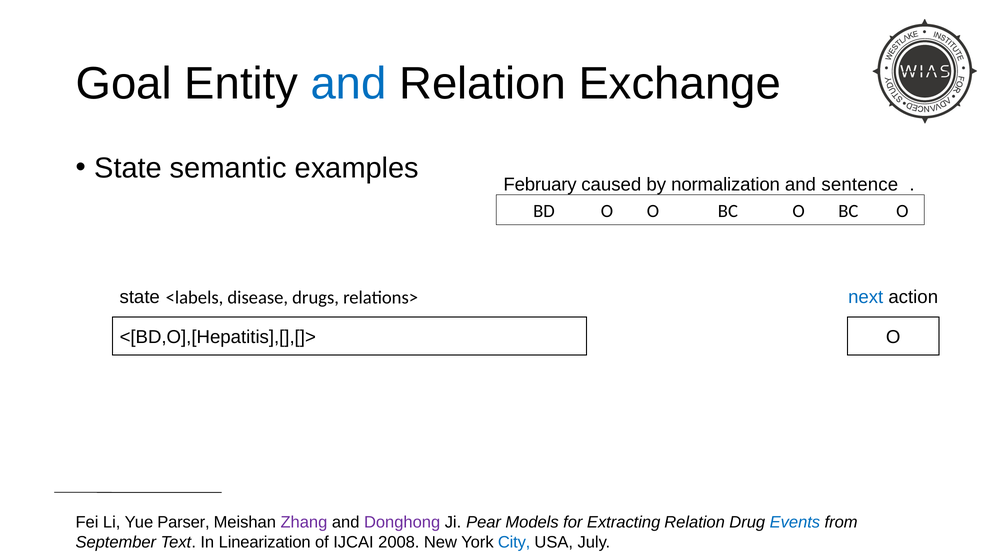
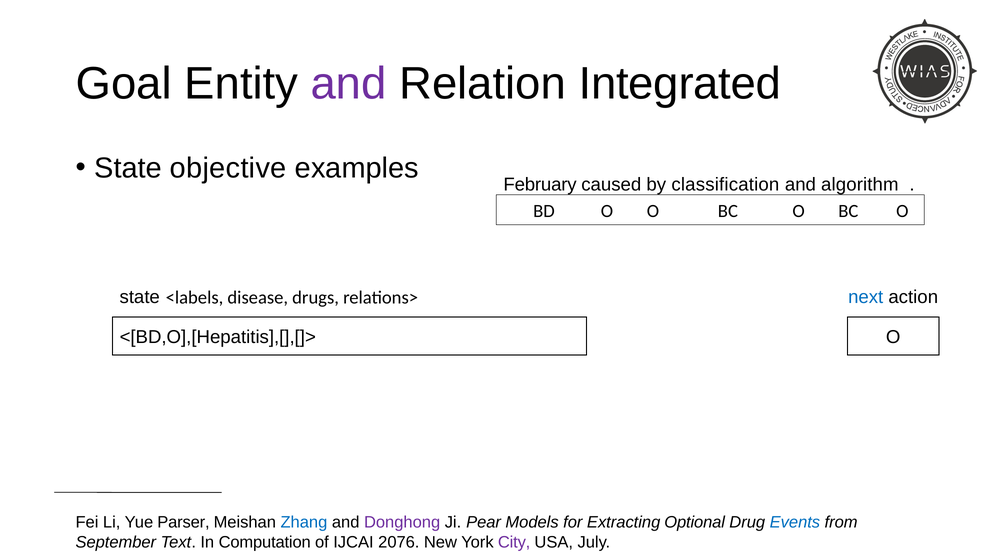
and colour: blue -> purple (349, 83)
Exchange: Exchange -> Integrated (680, 83)
semantic: semantic -> objective (228, 168)
normalization: normalization -> classification (725, 184)
sentence: sentence -> algorithm (860, 184)
Zhang colour: purple -> blue (304, 522)
Extracting Relation: Relation -> Optional (695, 522)
Linearization: Linearization -> Computation (265, 542)
2008: 2008 -> 2076 (399, 542)
City colour: blue -> purple (514, 542)
